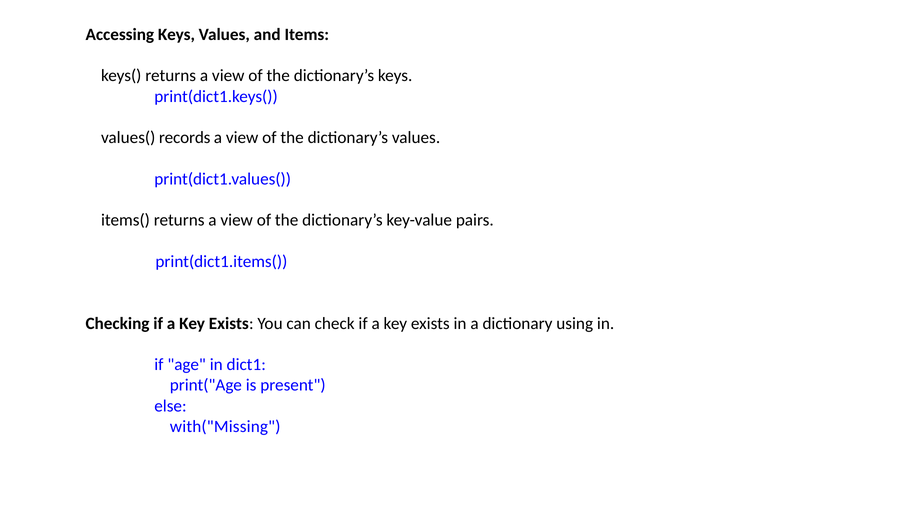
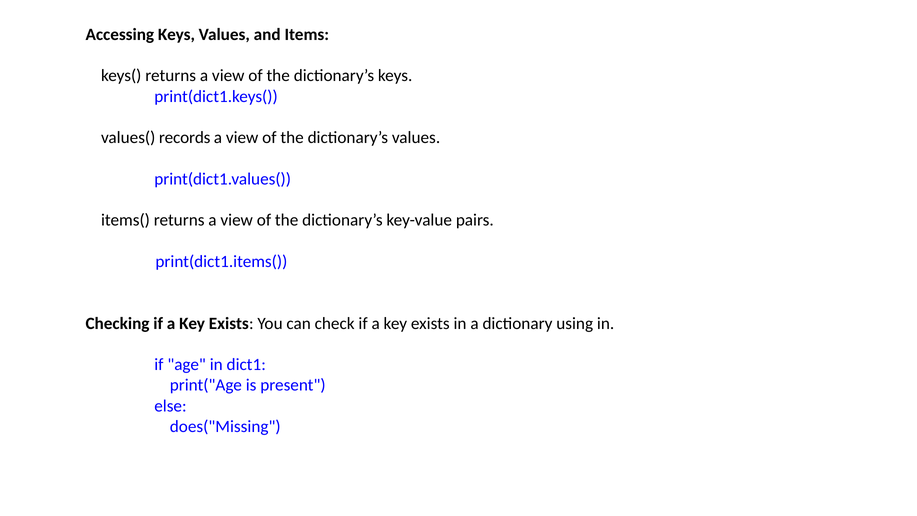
with("Missing: with("Missing -> does("Missing (225, 426)
